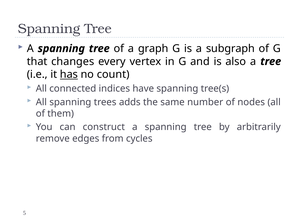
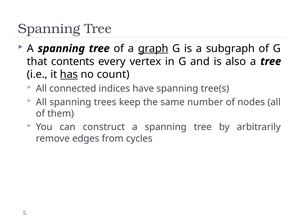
graph underline: none -> present (153, 49)
changes: changes -> contents (73, 62)
adds: adds -> keep (130, 102)
